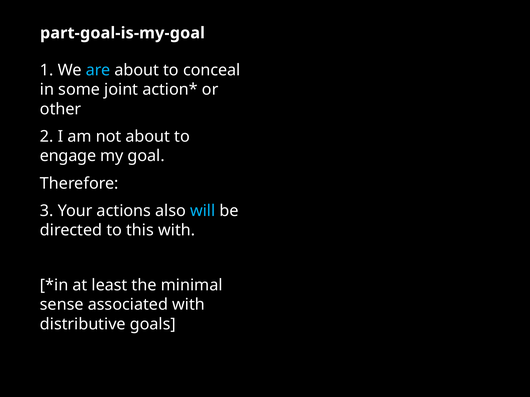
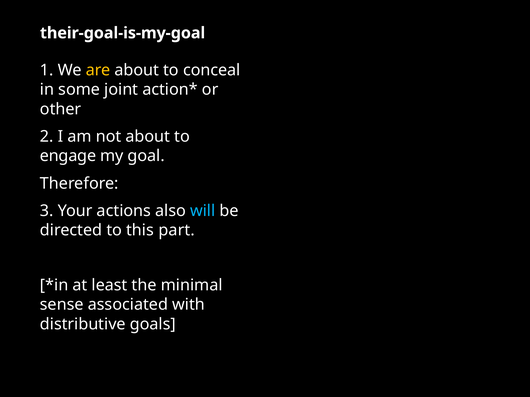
part-goal-is-my-goal: part-goal-is-my-goal -> their-goal-is-my-goal (123, 33)
are colour: light blue -> yellow (98, 70)
this with: with -> part (177, 231)
